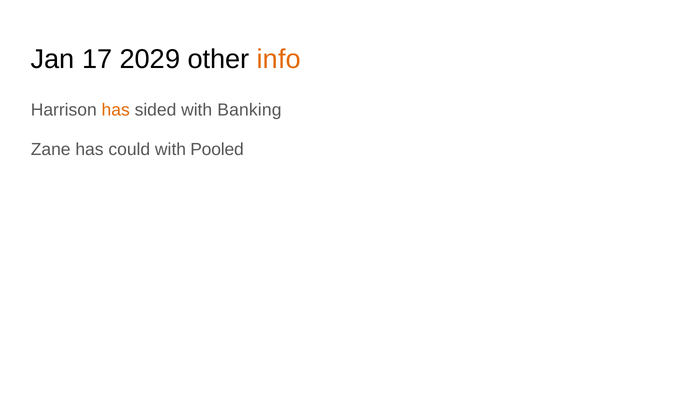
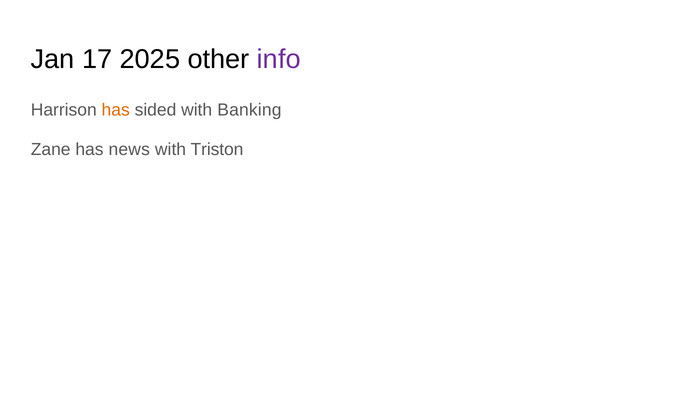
2029: 2029 -> 2025 (150, 59)
info colour: orange -> purple (279, 59)
could: could -> news (129, 150)
Pooled: Pooled -> Triston (217, 150)
